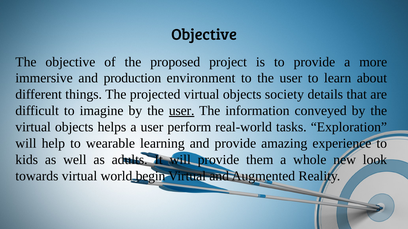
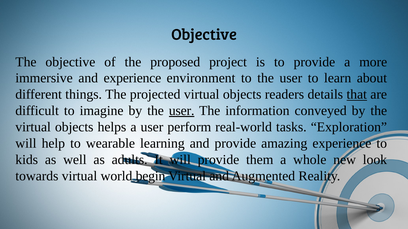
and production: production -> experience (132, 78)
society: society -> readers (284, 95)
that underline: none -> present (357, 95)
